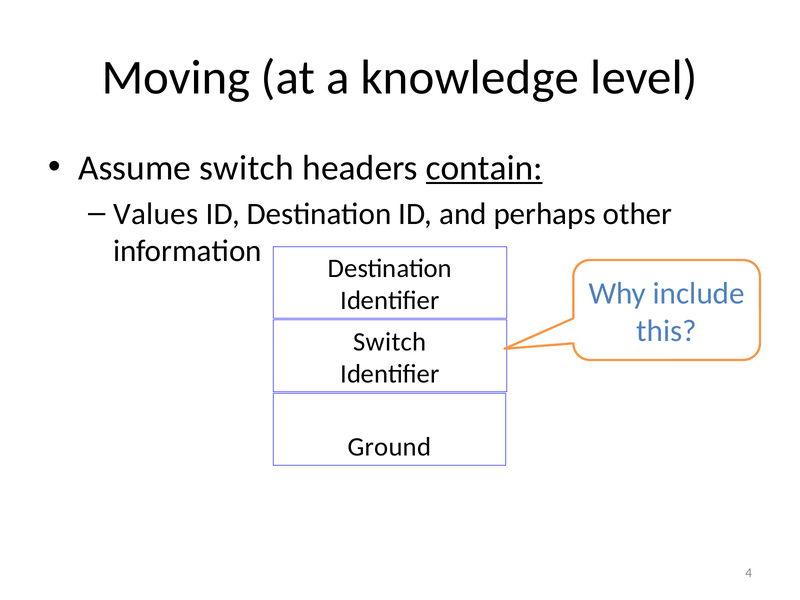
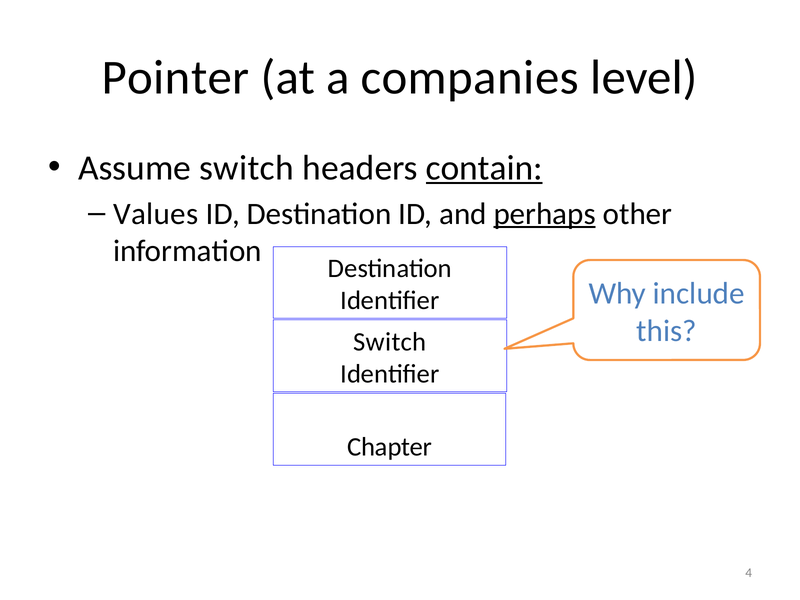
Moving: Moving -> Pointer (176, 77)
knowledge: knowledge -> companies (470, 77)
perhaps underline: none -> present (545, 214)
Ground: Ground -> Chapter (390, 447)
